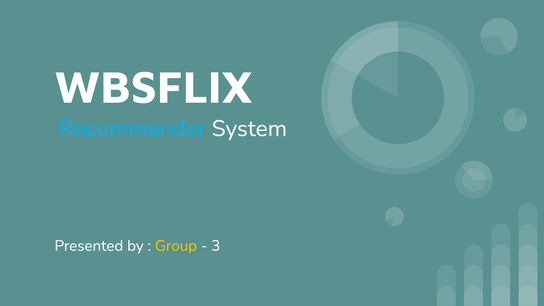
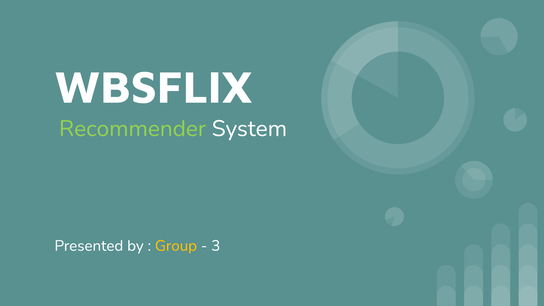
Recommender colour: light blue -> light green (132, 129)
